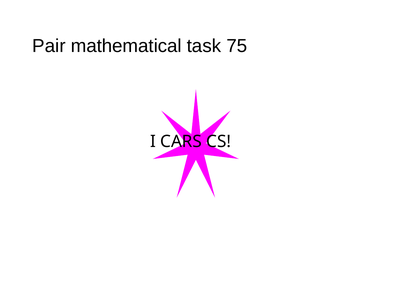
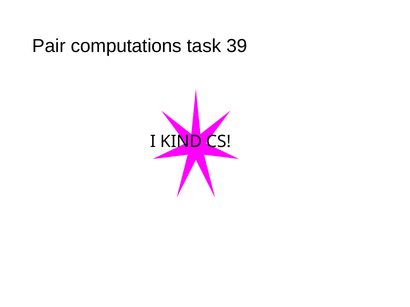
mathematical: mathematical -> computations (126, 46)
75: 75 -> 39 (237, 46)
CARS: CARS -> KIND (181, 142)
